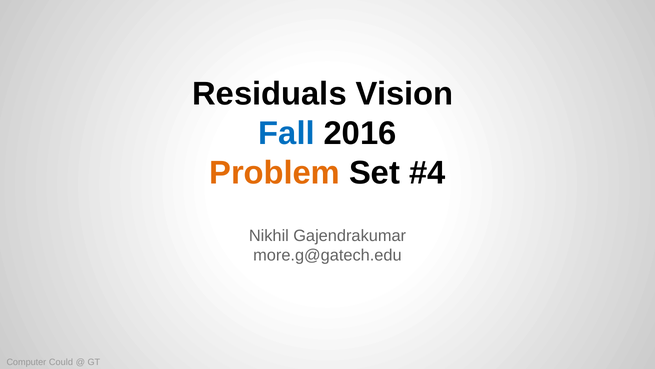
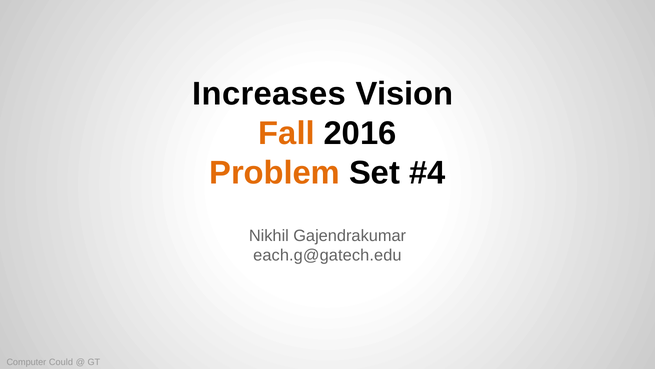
Residuals: Residuals -> Increases (269, 94)
Fall colour: blue -> orange (286, 133)
more.g@gatech.edu: more.g@gatech.edu -> each.g@gatech.edu (327, 255)
